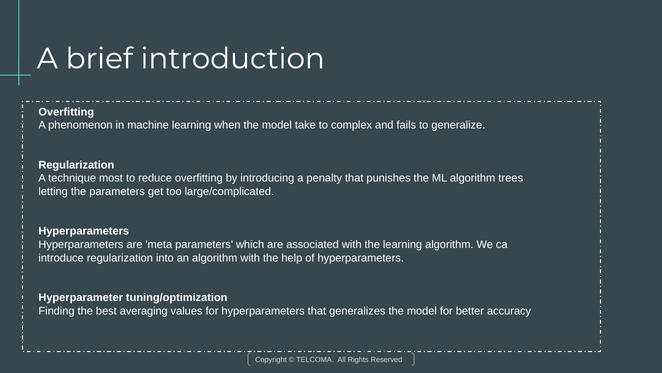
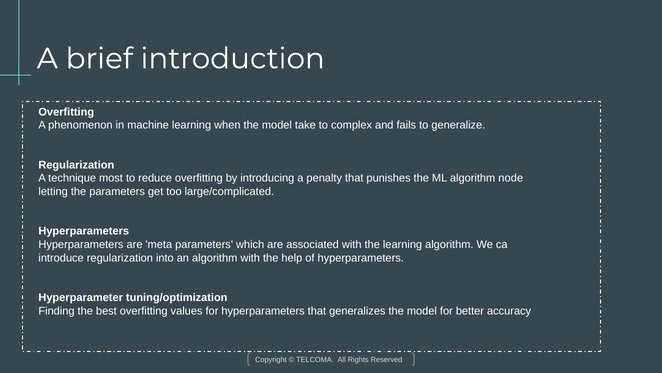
trees: trees -> node (511, 178)
best averaging: averaging -> overfitting (144, 310)
